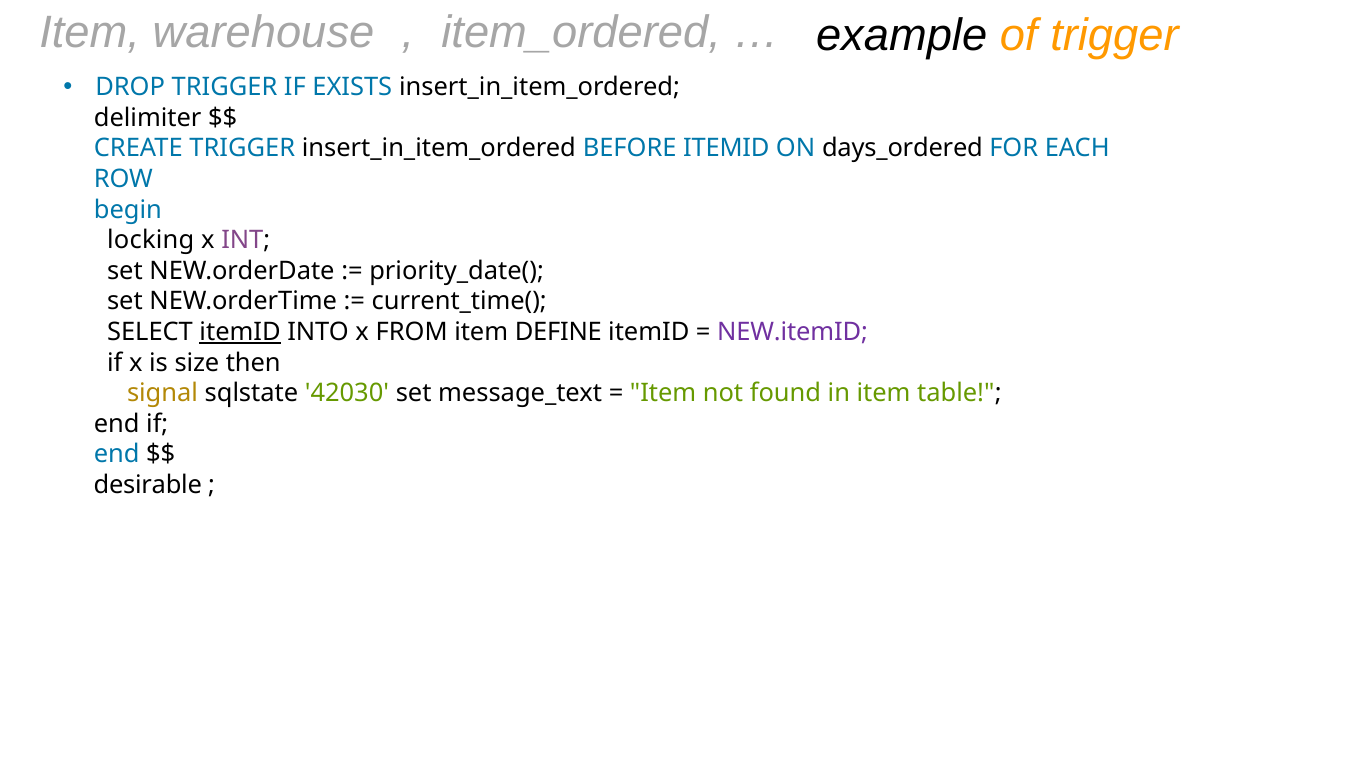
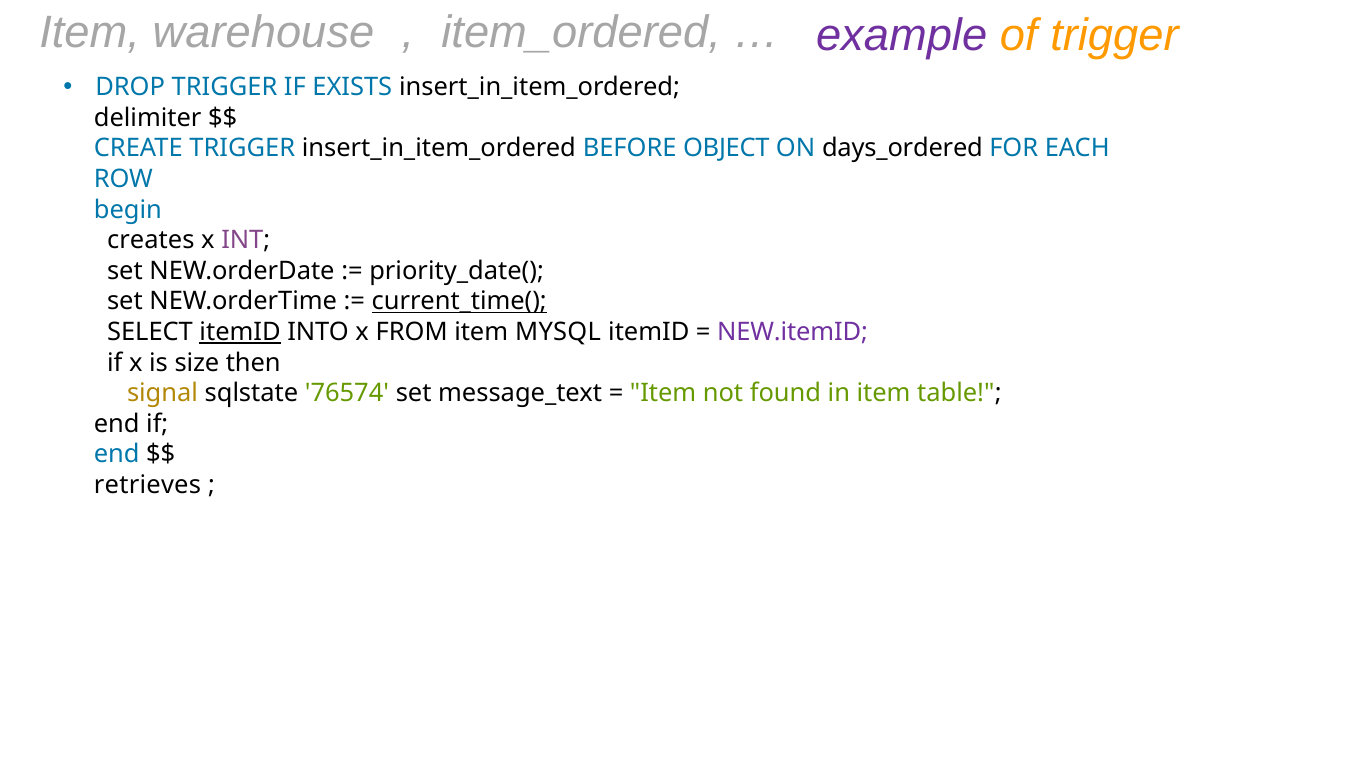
example colour: black -> purple (902, 35)
BEFORE ITEMID: ITEMID -> OBJECT (726, 148)
locking: locking -> creates (151, 240)
current_time( underline: none -> present (459, 301)
DEFINE: DEFINE -> MYSQL (558, 332)
42030: 42030 -> 76574 (347, 393)
desirable: desirable -> retrieves (148, 485)
